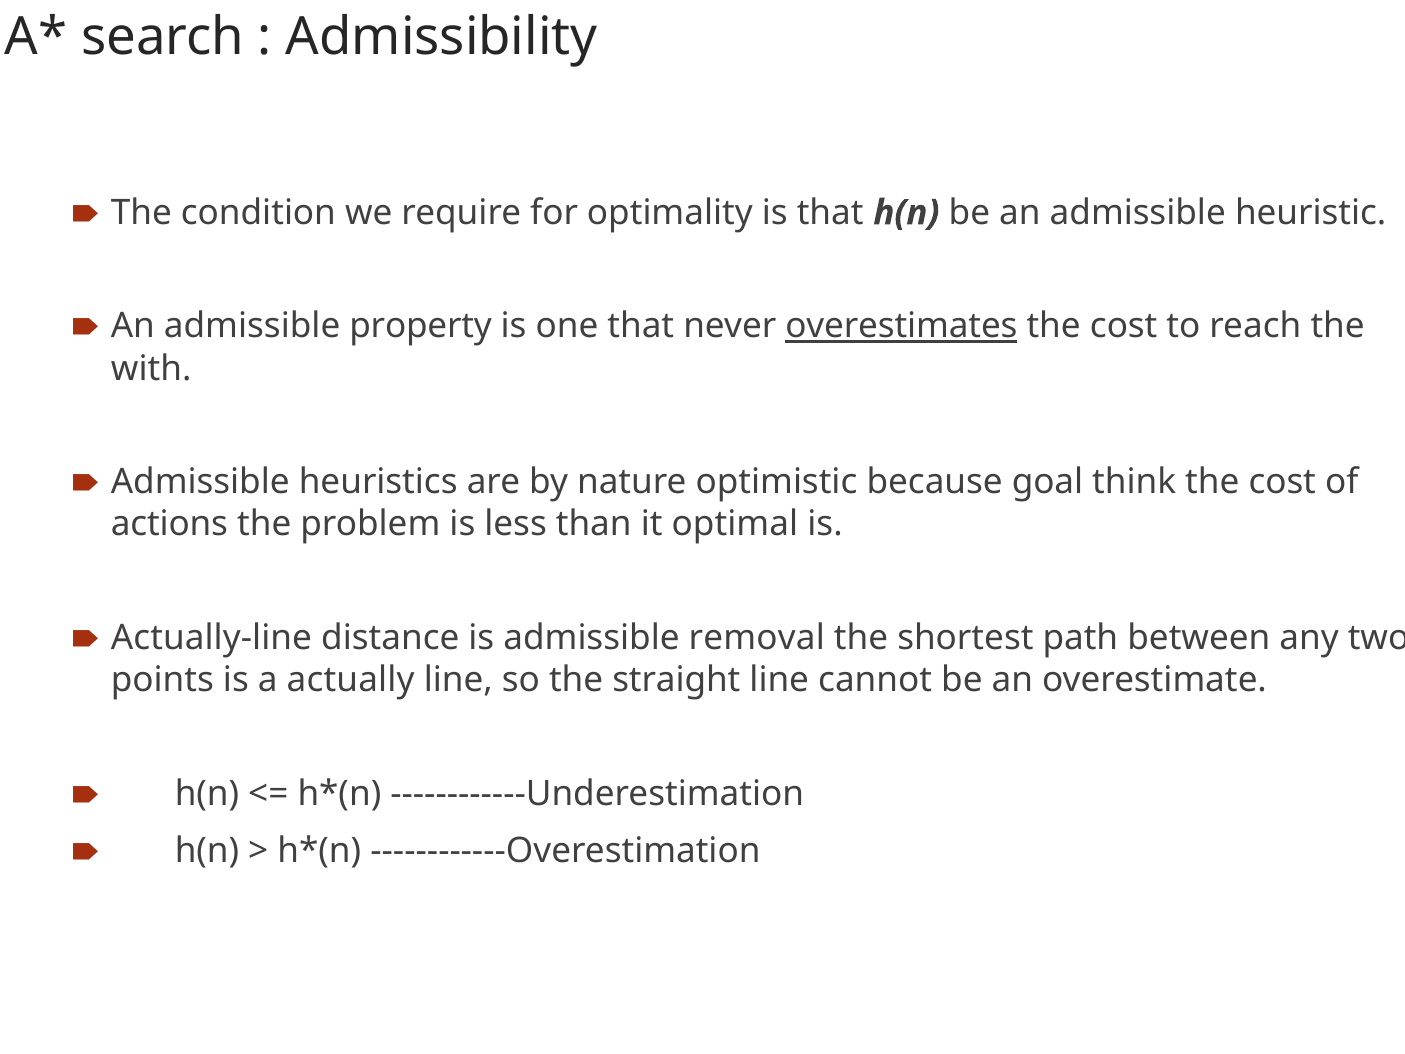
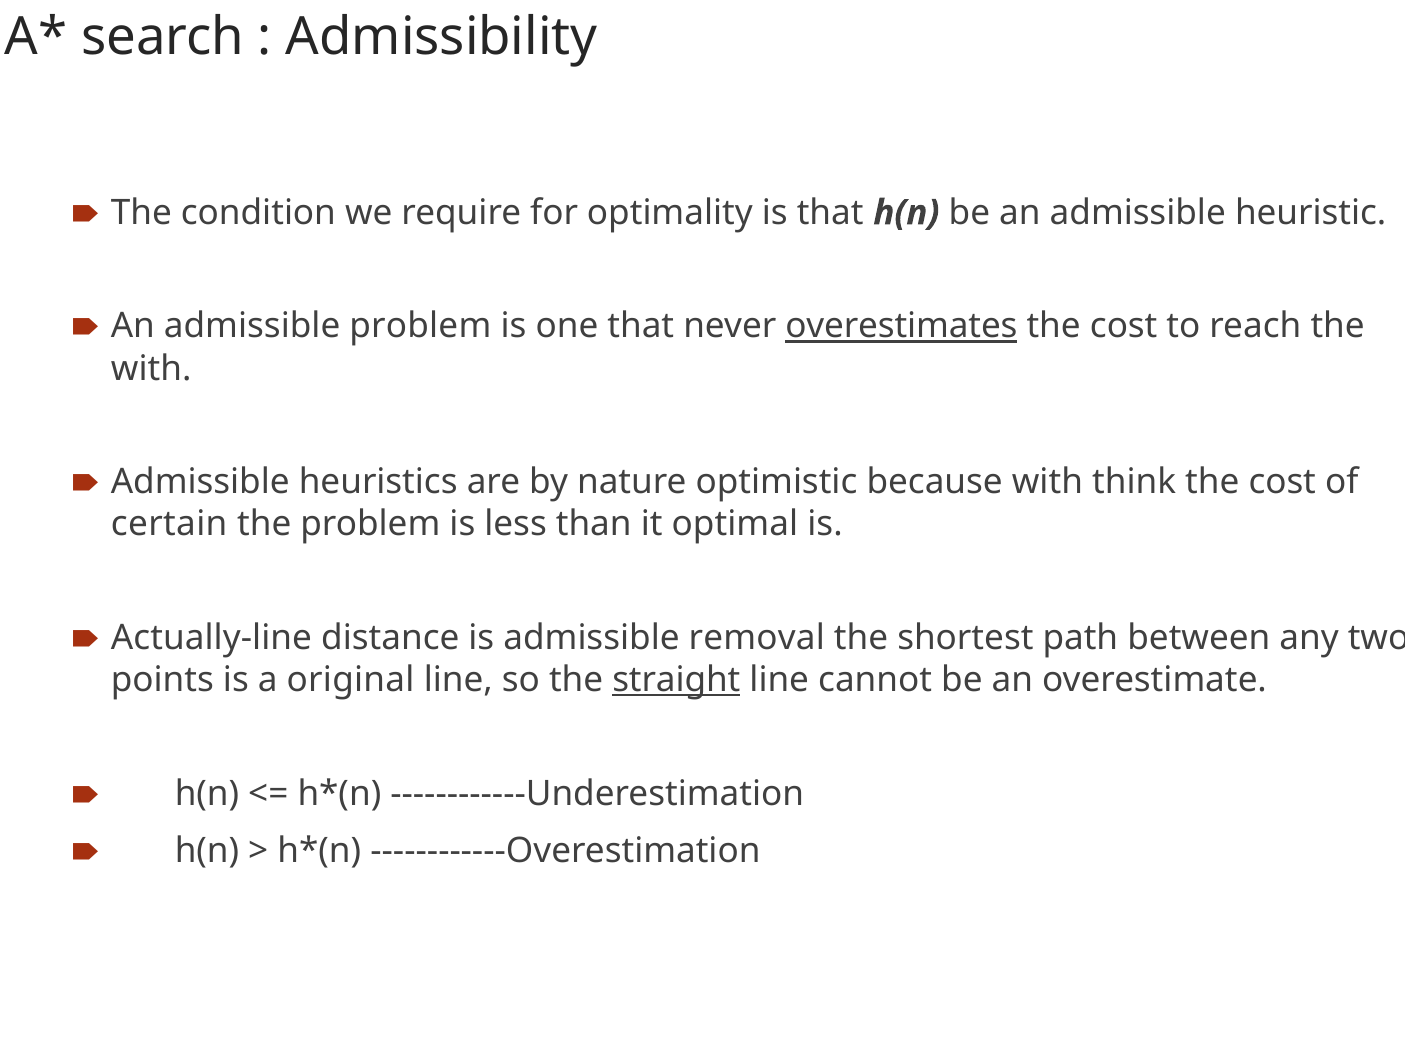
admissible property: property -> problem (420, 326)
because goal: goal -> with (1047, 482)
actions: actions -> certain (169, 524)
actually: actually -> original (351, 680)
straight underline: none -> present (676, 680)
